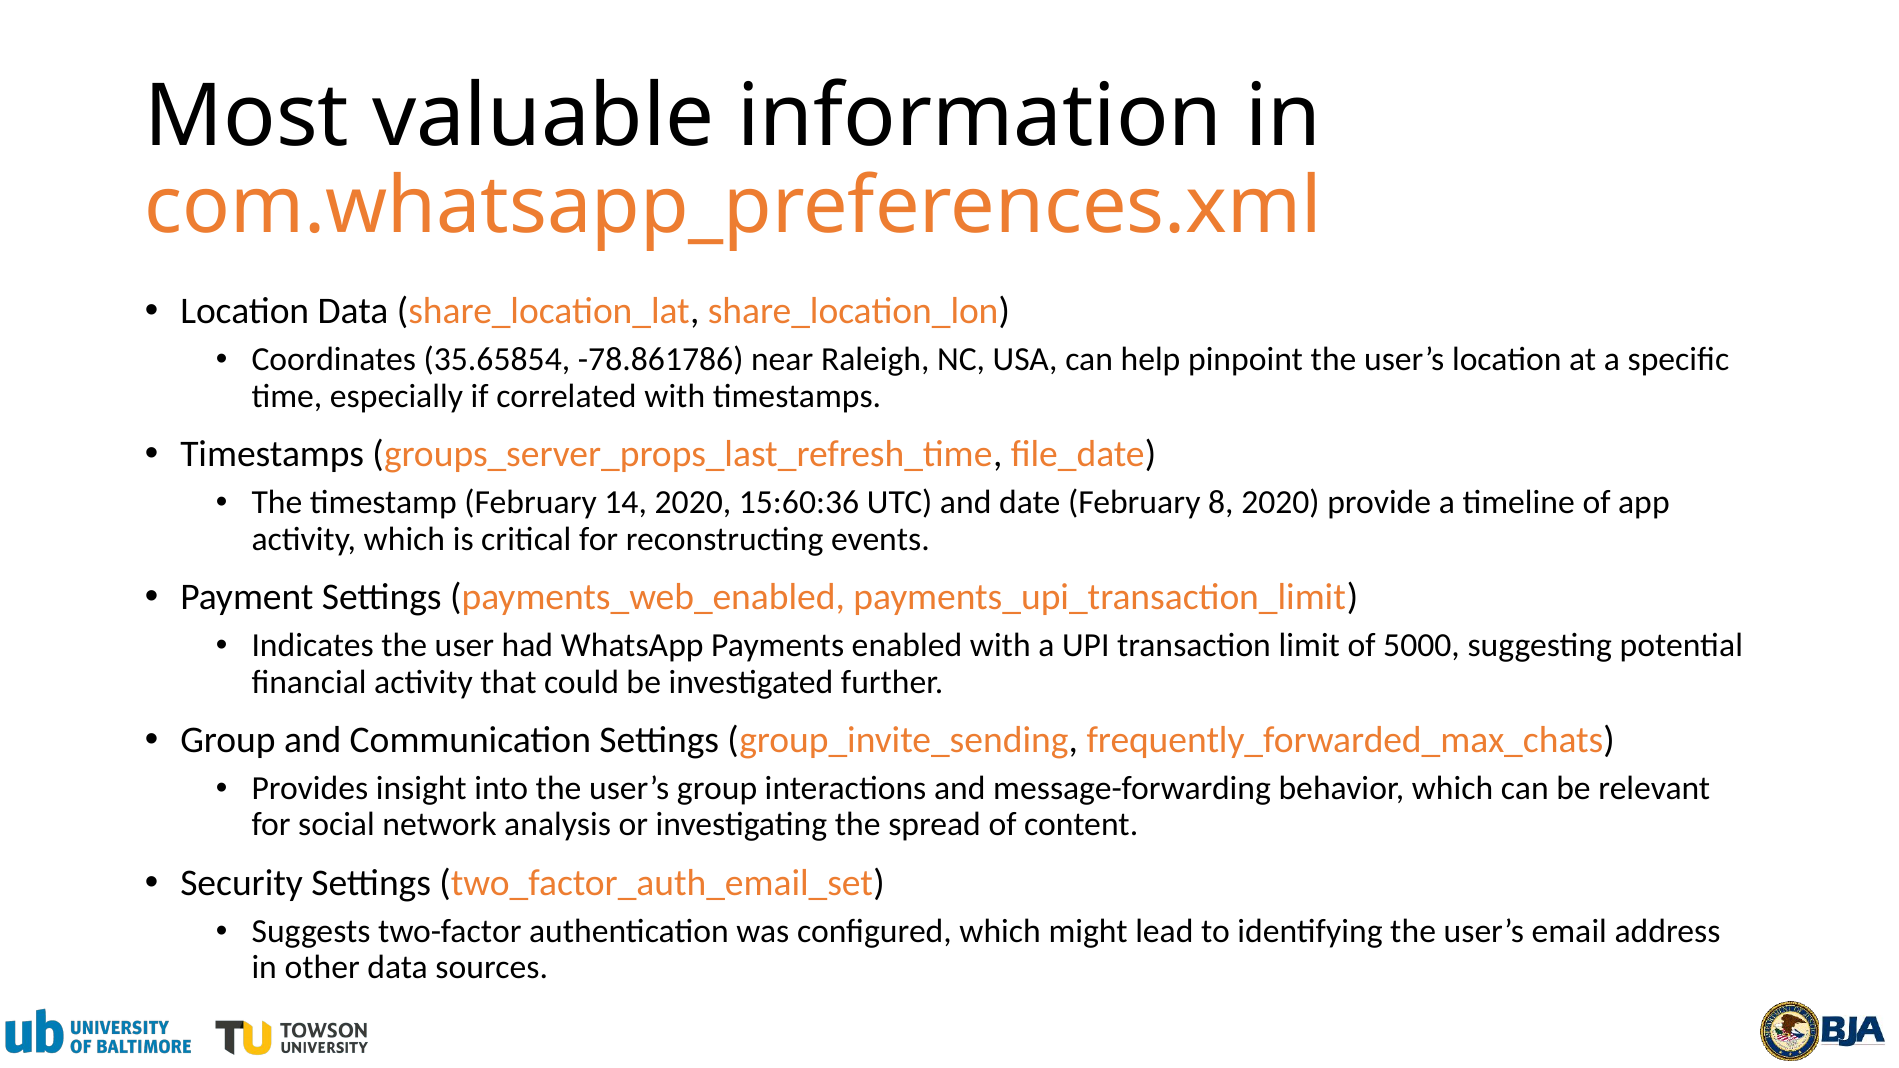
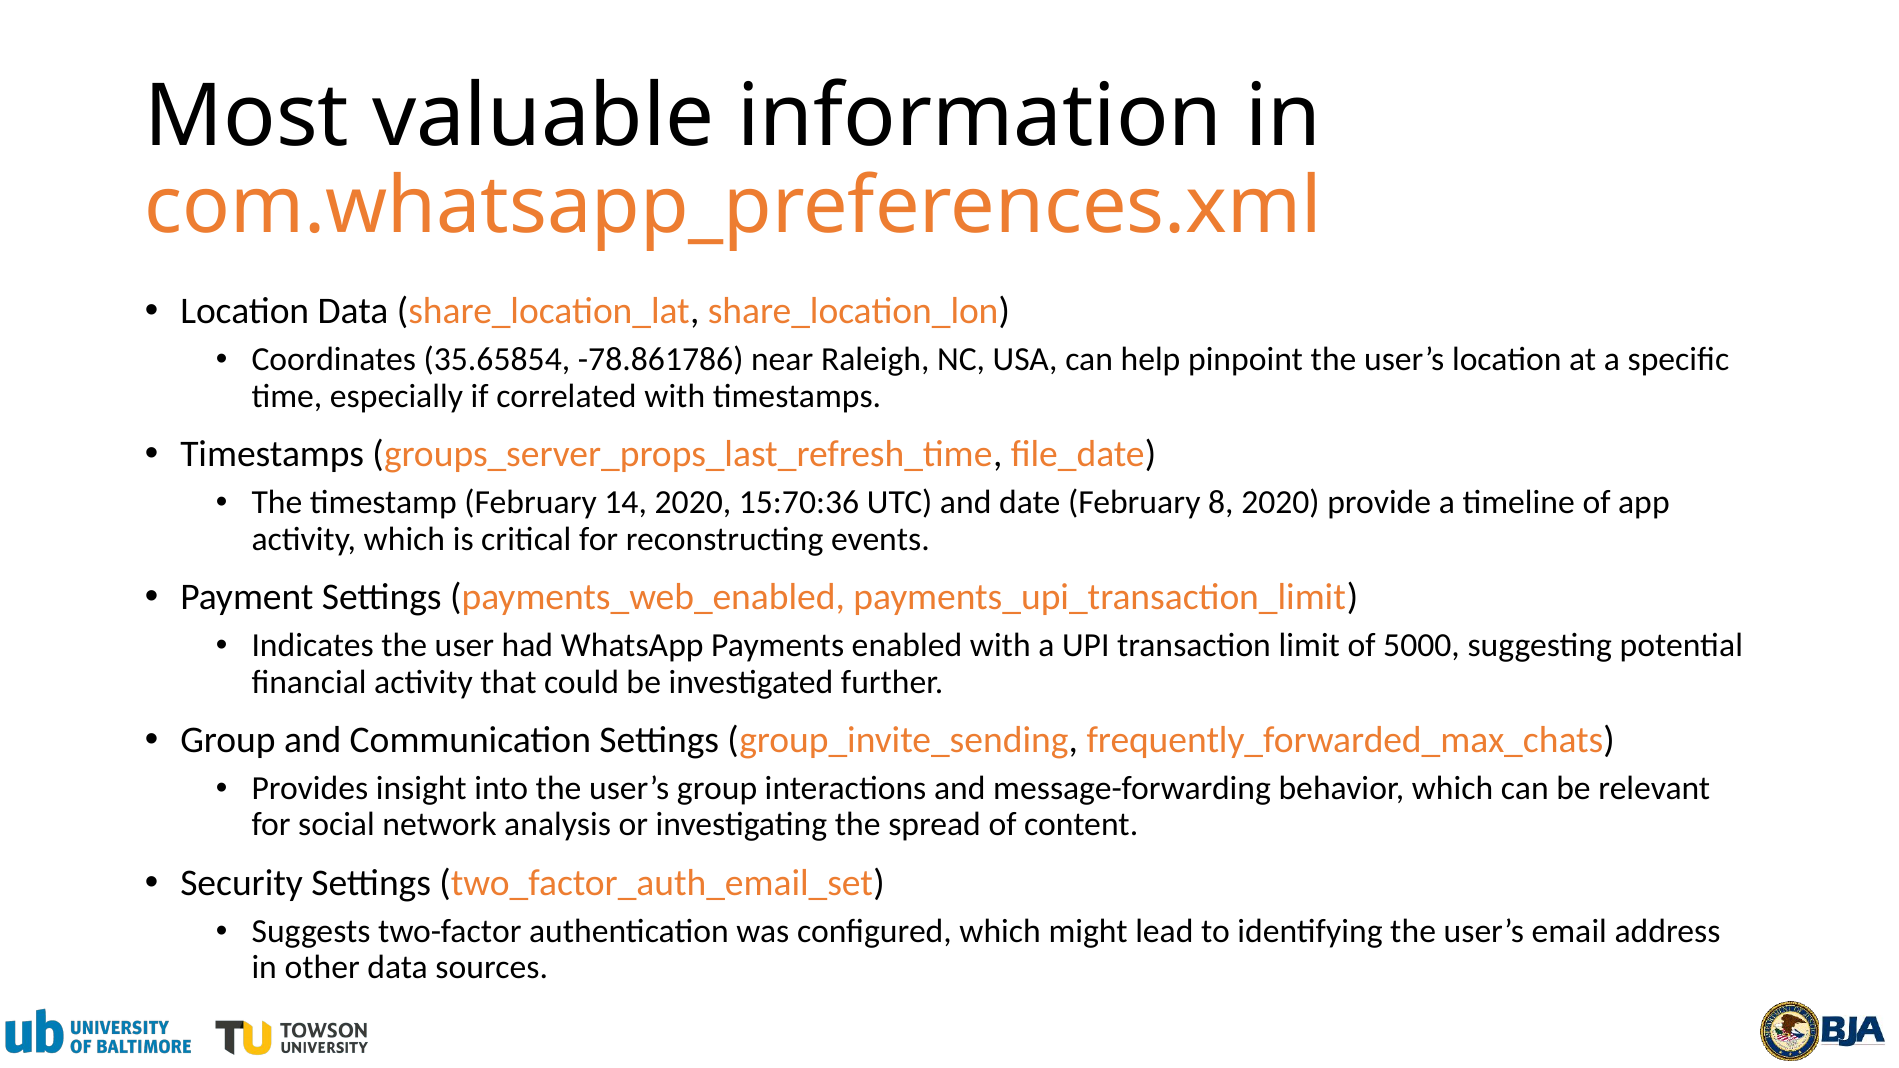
15:60:36: 15:60:36 -> 15:70:36 (799, 503)
